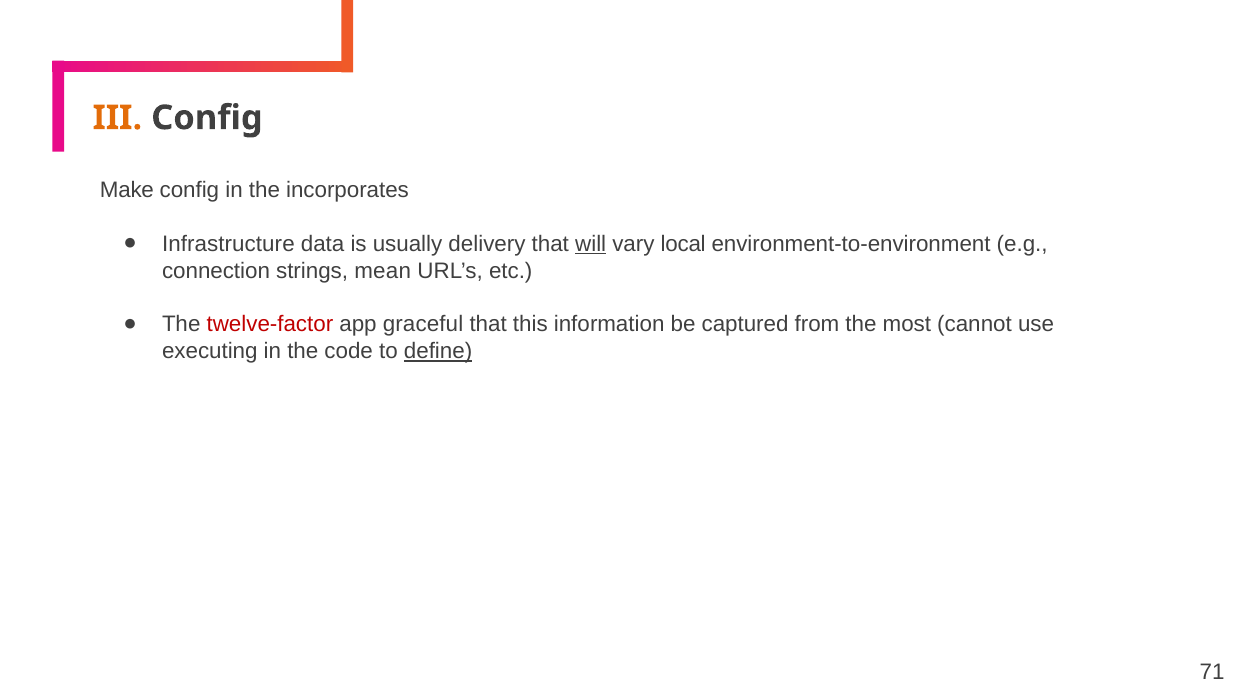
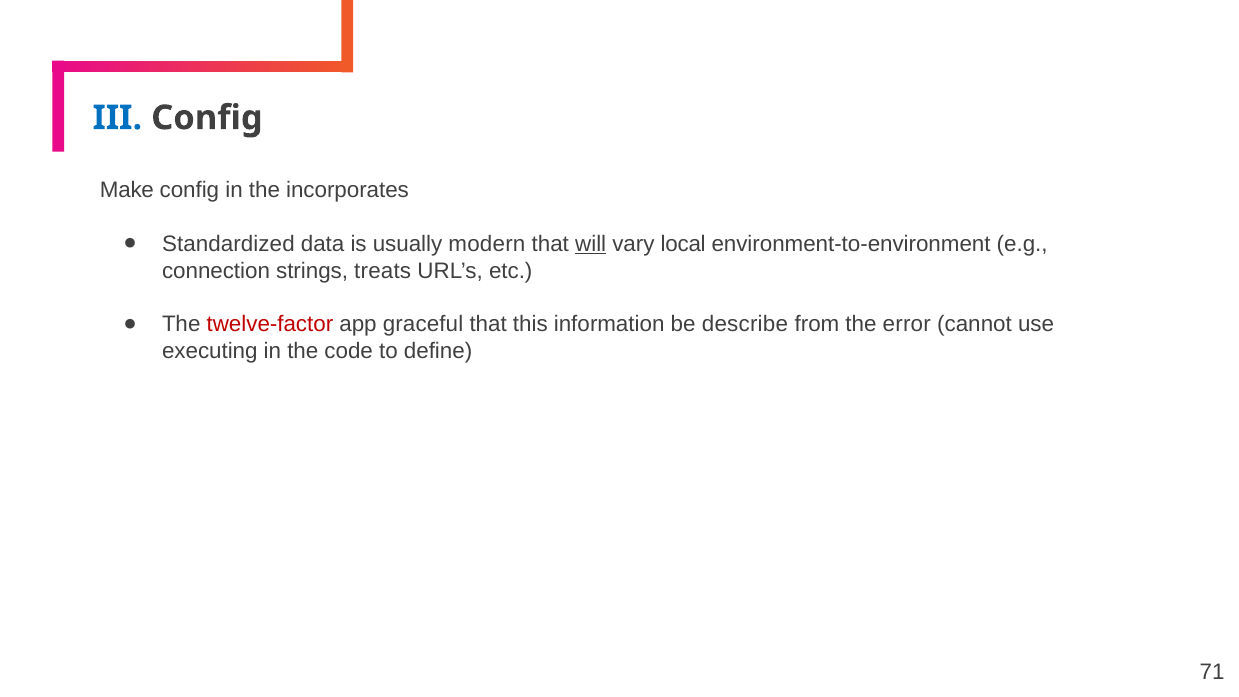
III colour: orange -> blue (117, 118)
Infrastructure: Infrastructure -> Standardized (228, 244)
delivery: delivery -> modern (487, 244)
mean: mean -> treats (383, 271)
captured: captured -> describe (745, 324)
most: most -> error (907, 324)
define underline: present -> none (438, 351)
